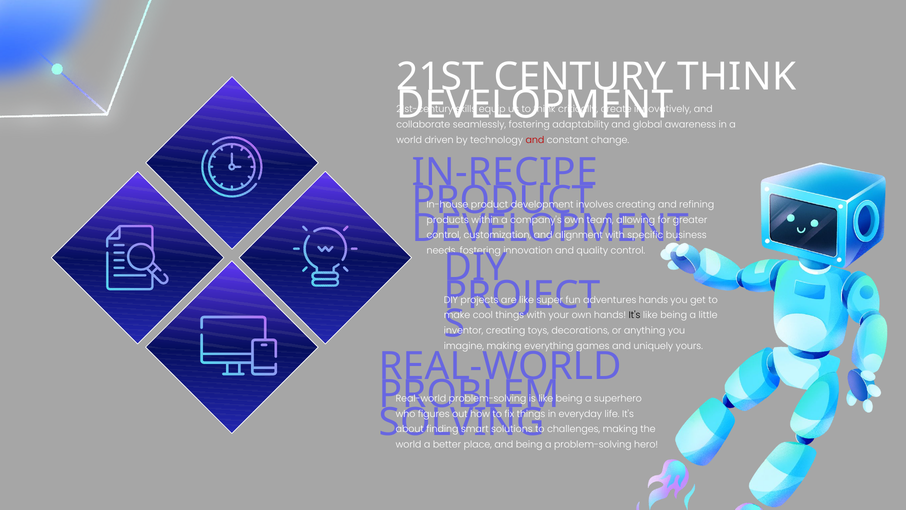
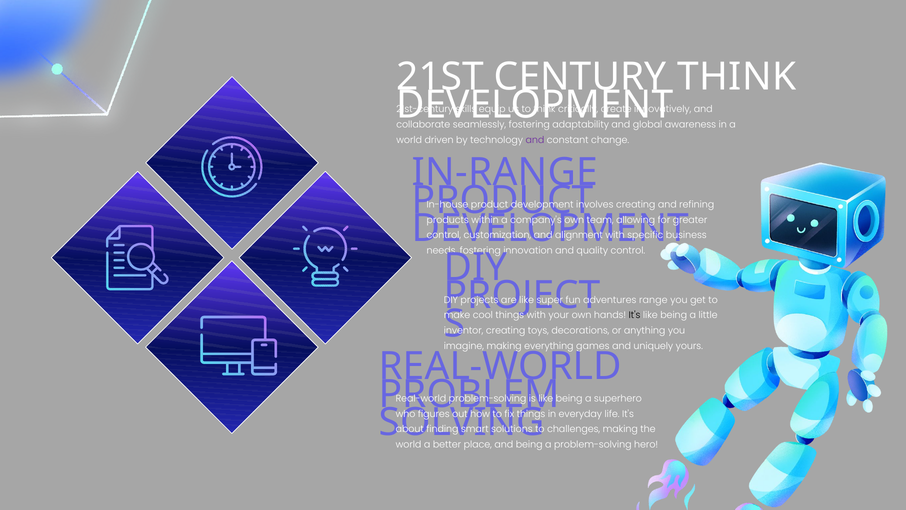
and colour: red -> purple (535, 140)
IN-RECIPE: IN-RECIPE -> IN-RANGE (505, 172)
adventures hands: hands -> range (653, 300)
